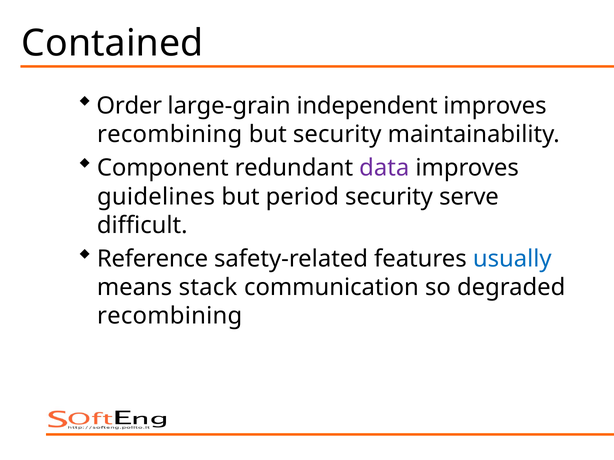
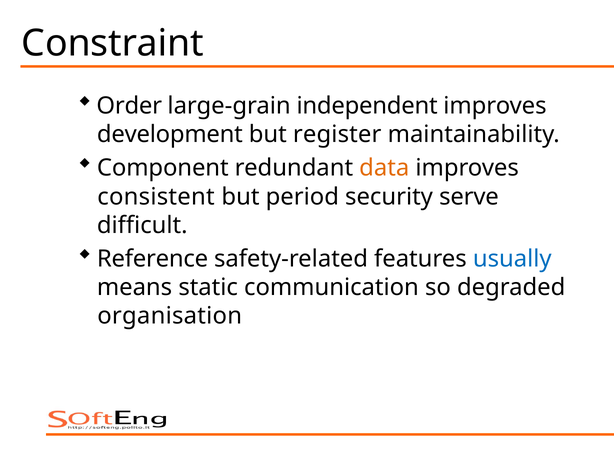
Contained: Contained -> Constraint (113, 44)
recombining: recombining -> development (170, 135)
but security: security -> register (337, 135)
data colour: purple -> orange (384, 168)
guidelines: guidelines -> consistent (156, 197)
stack: stack -> static (208, 288)
recombining: recombining -> organisation (170, 316)
